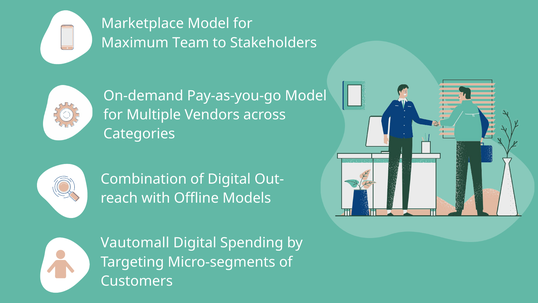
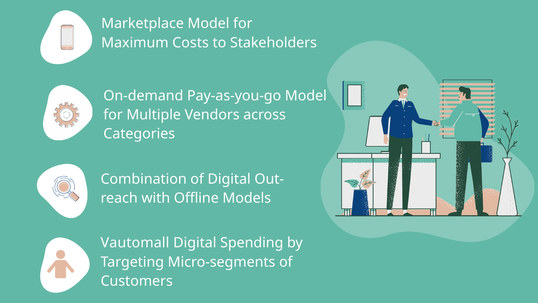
Team: Team -> Costs (191, 43)
